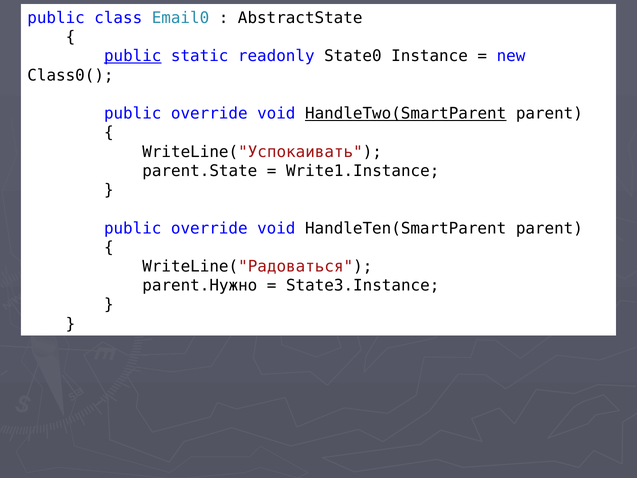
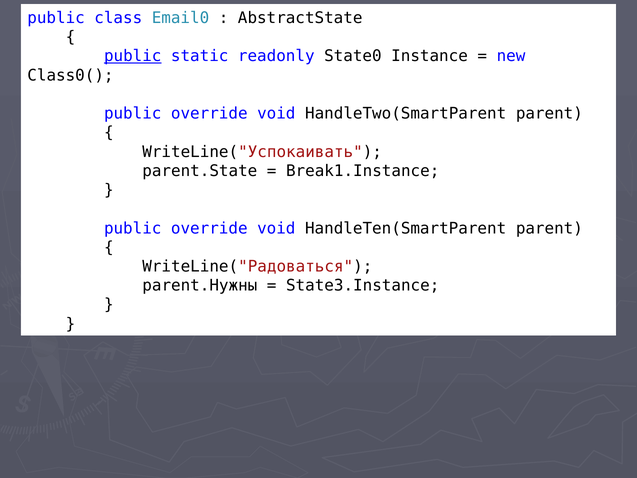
HandleTwo(SmartParent underline: present -> none (406, 113)
Write1.Instance: Write1.Instance -> Break1.Instance (363, 171)
parent.Нужно: parent.Нужно -> parent.Нужны (200, 285)
